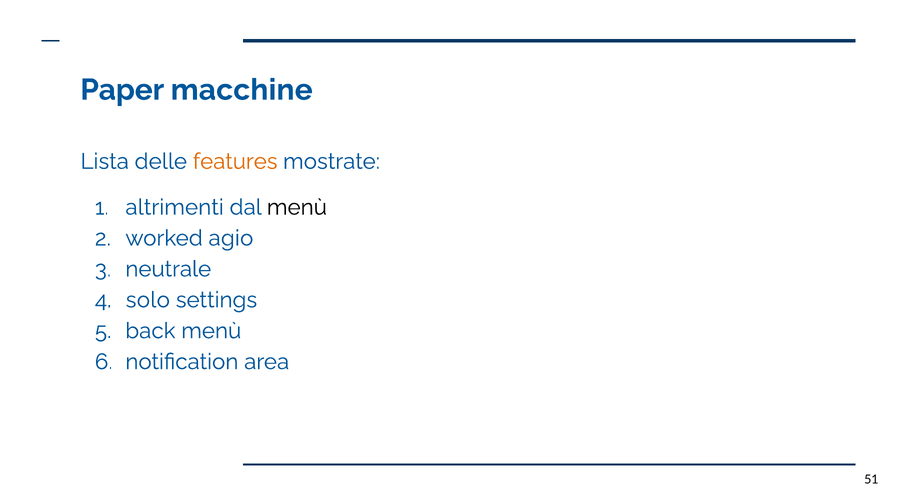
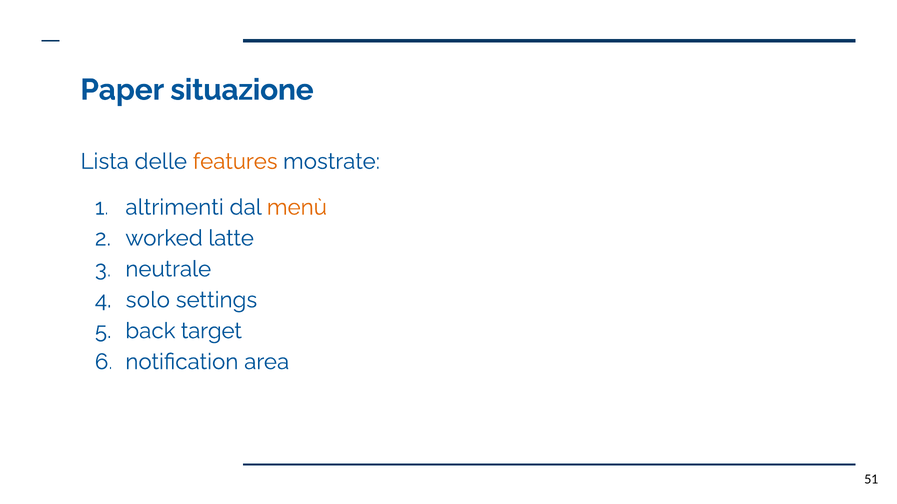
macchine: macchine -> situazione (242, 90)
menù colour: black -> orange (297, 207)
agio: agio -> latte (231, 238)
back menù: menù -> target (211, 331)
